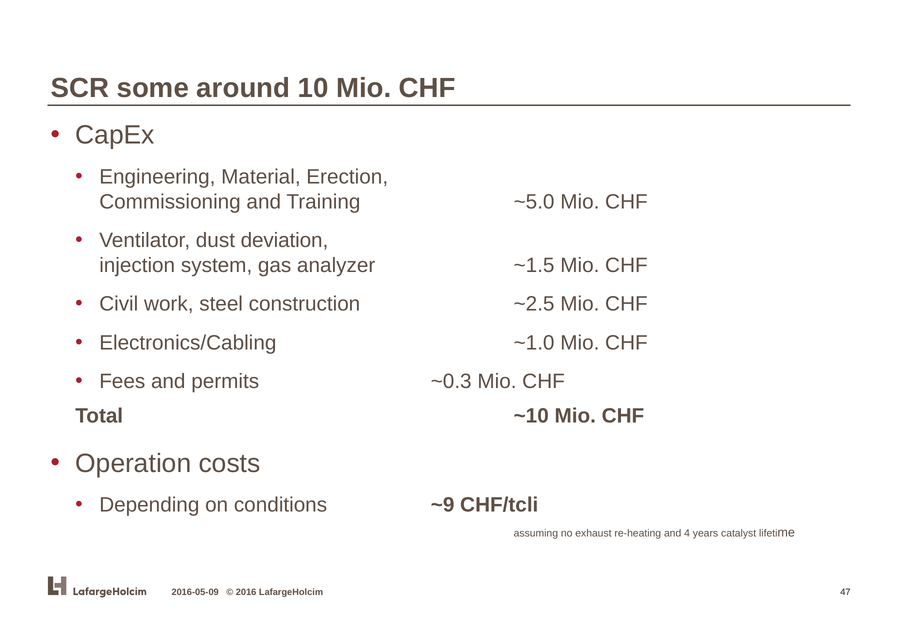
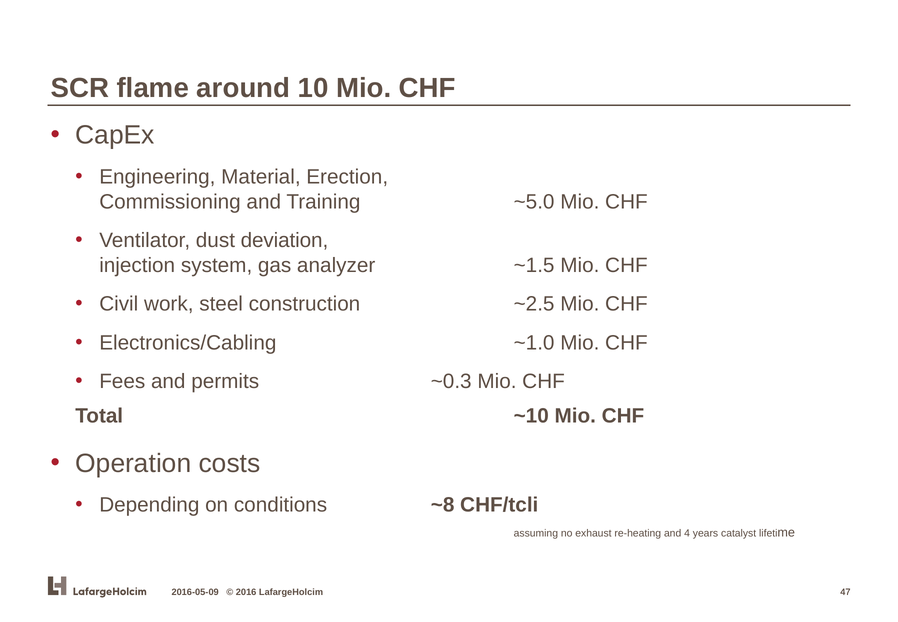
some: some -> flame (153, 88)
~9: ~9 -> ~8 (443, 505)
